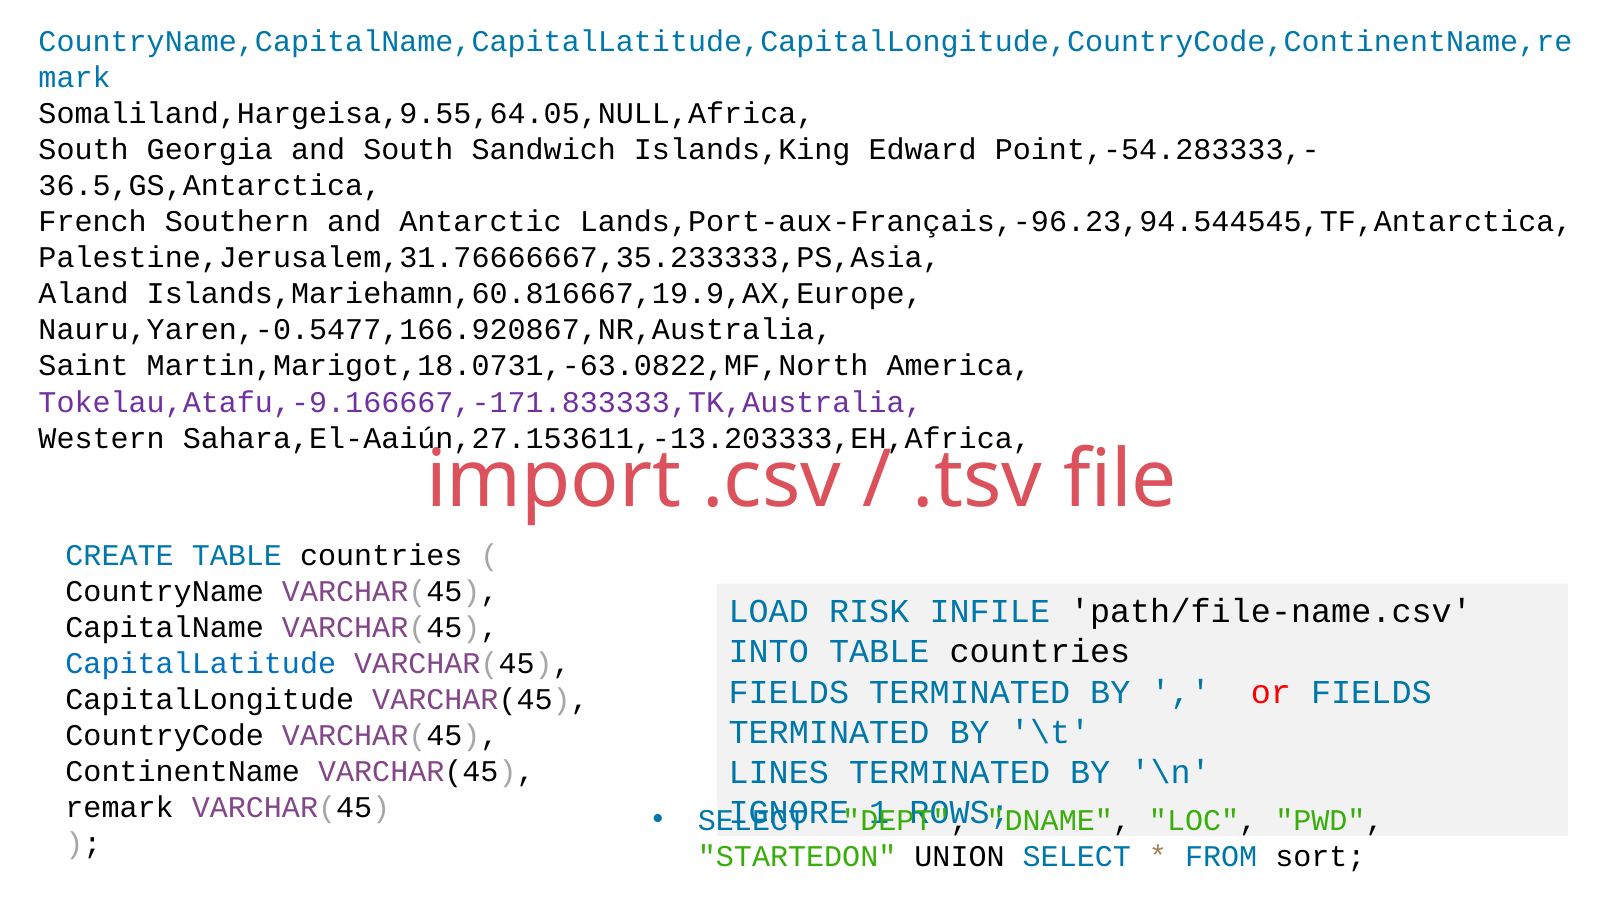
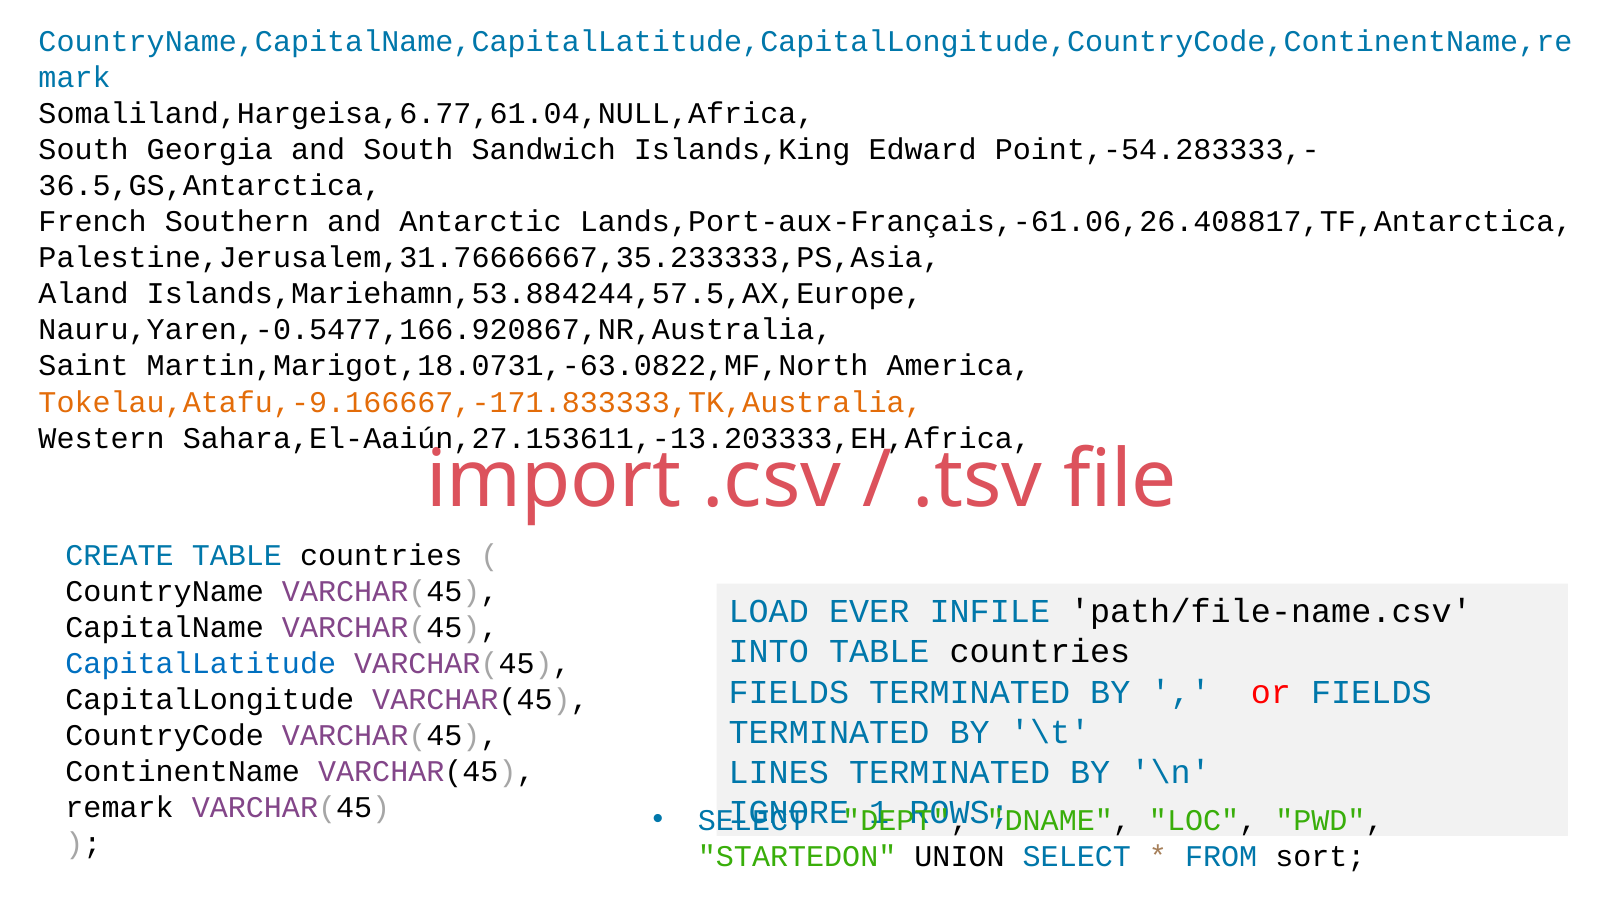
Somaliland,Hargeisa,9.55,64.05,NULL,Africa: Somaliland,Hargeisa,9.55,64.05,NULL,Africa -> Somaliland,Hargeisa,6.77,61.04,NULL,Africa (426, 114)
Lands,Port-aux-Français,-96.23,94.544545,TF,Antarctica: Lands,Port-aux-Français,-96.23,94.544545,TF,Antarctica -> Lands,Port-aux-Français,-61.06,26.408817,TF,Antarctica (1076, 222)
Islands,Mariehamn,60.816667,19.9,AX,Europe: Islands,Mariehamn,60.816667,19.9,AX,Europe -> Islands,Mariehamn,53.884244,57.5,AX,Europe (535, 294)
Tokelau,Atafu,-9.166667,-171.833333,TK,Australia colour: purple -> orange (481, 402)
RISK: RISK -> EVER (869, 612)
